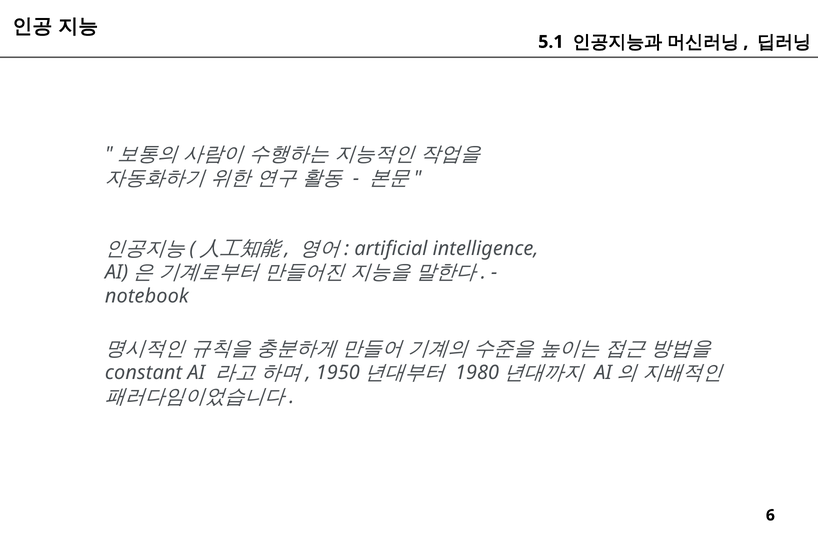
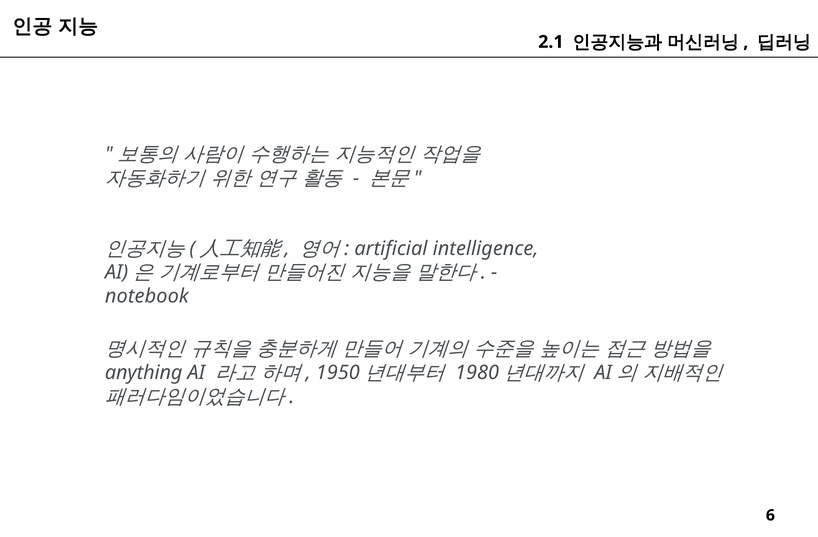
5.1: 5.1 -> 2.1 (551, 42)
constant: constant -> anything (144, 373)
